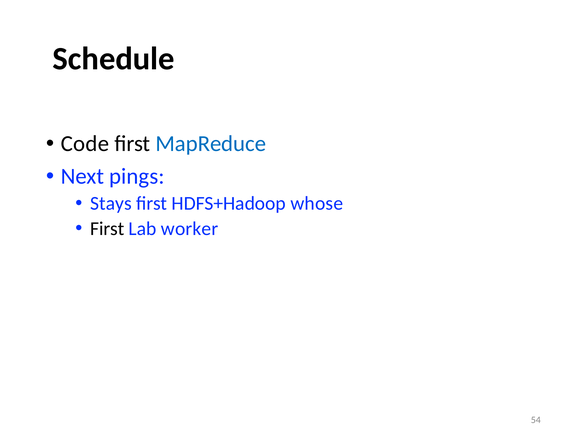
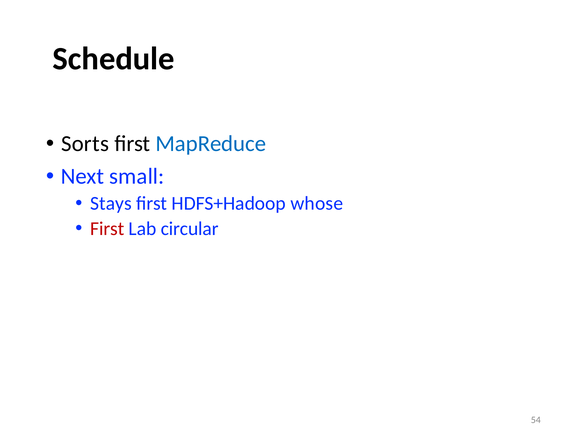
Code: Code -> Sorts (85, 144)
pings: pings -> small (137, 177)
First colour: black -> red (107, 229)
worker: worker -> circular (190, 229)
